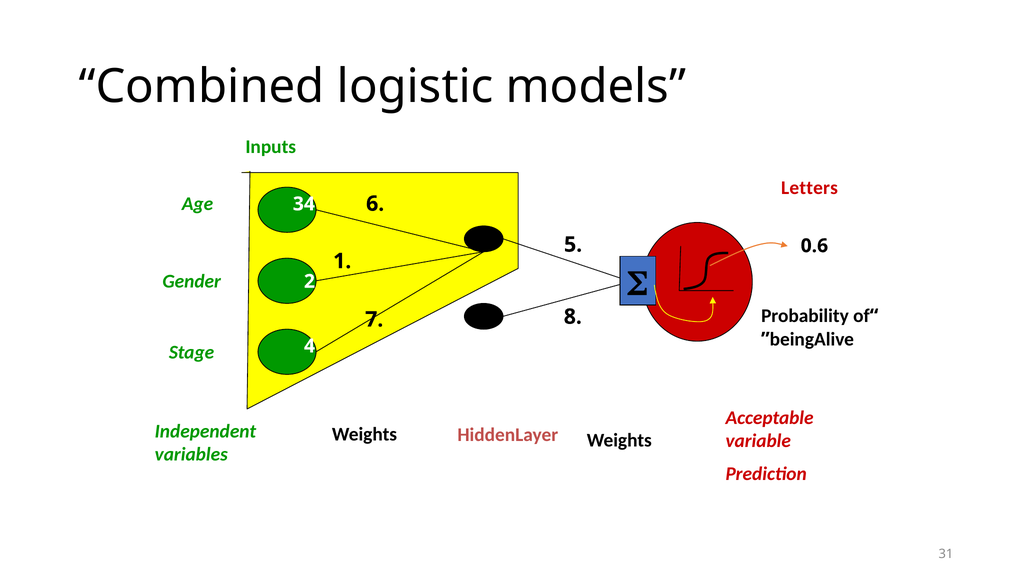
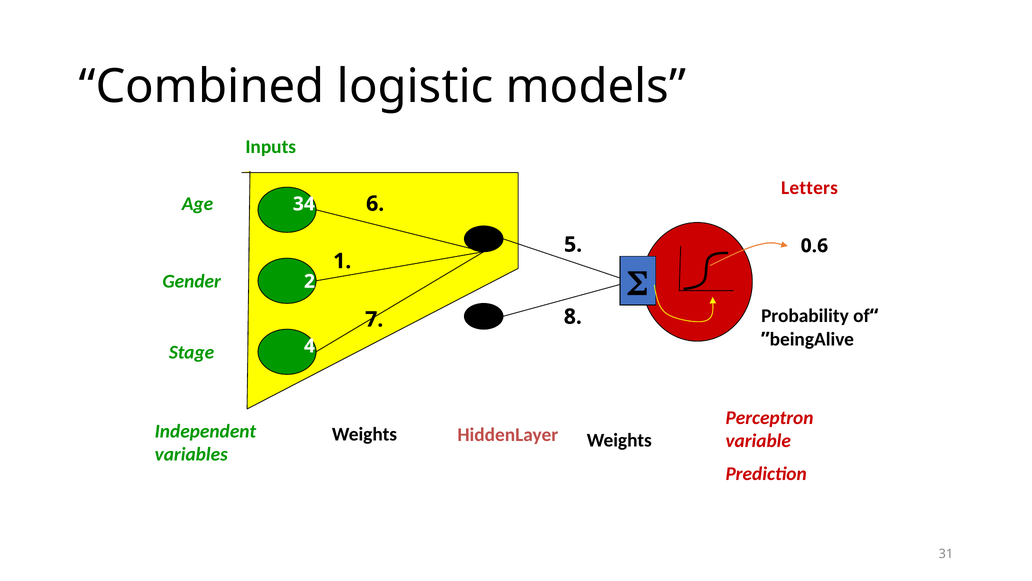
Acceptable: Acceptable -> Perceptron (770, 417)
